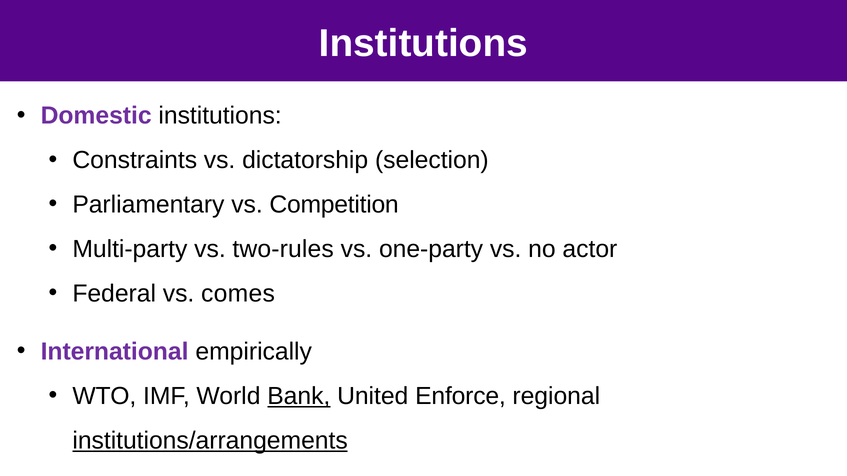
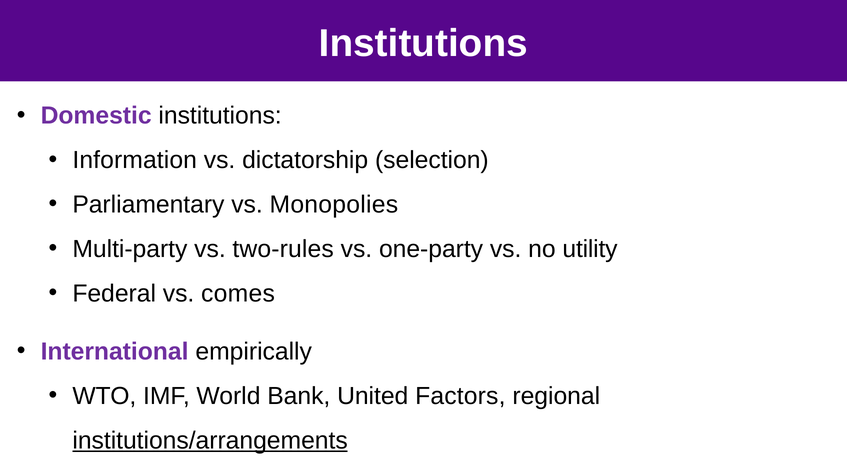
Constraints: Constraints -> Information (135, 160)
Competition: Competition -> Monopolies (334, 205)
actor: actor -> utility (590, 249)
Bank underline: present -> none (299, 396)
Enforce: Enforce -> Factors (460, 396)
